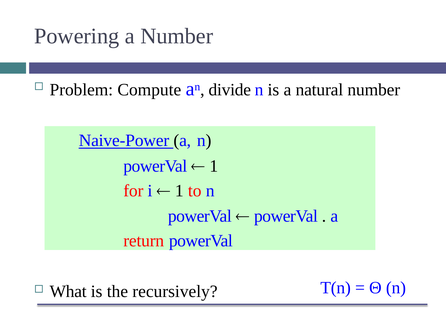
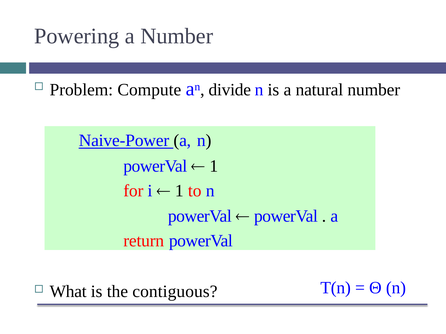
recursively: recursively -> contiguous (175, 292)
